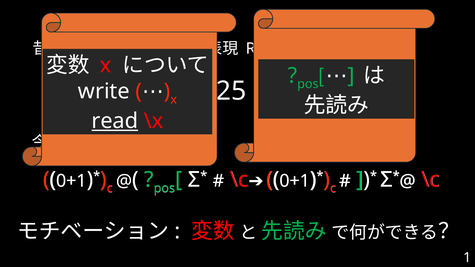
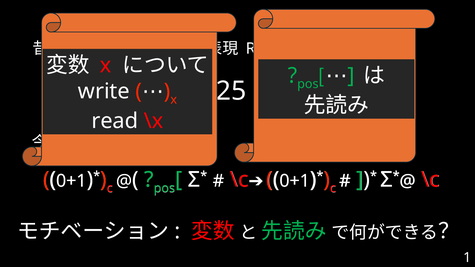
read underline: present -> none (115, 121)
